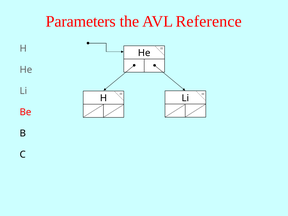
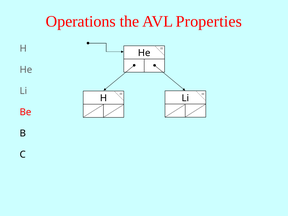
Parameters: Parameters -> Operations (81, 22)
Reference: Reference -> Properties (209, 22)
